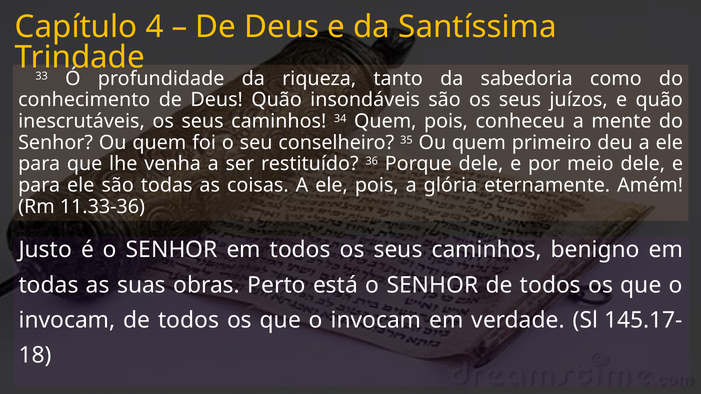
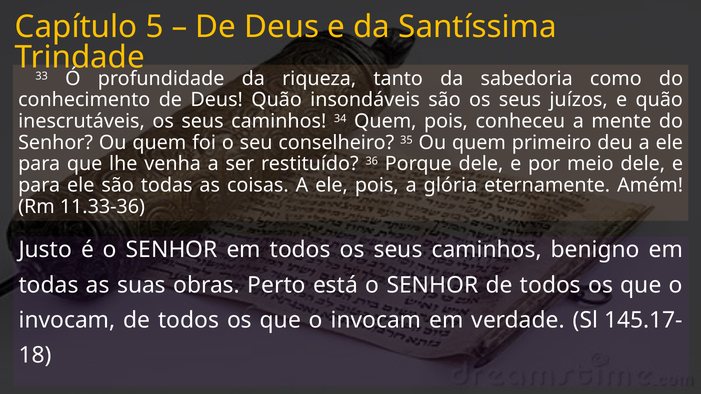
4: 4 -> 5 (155, 27)
